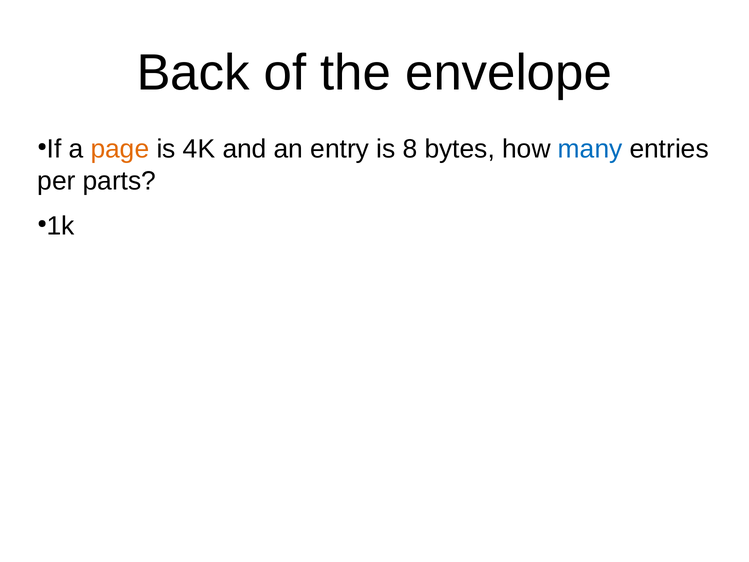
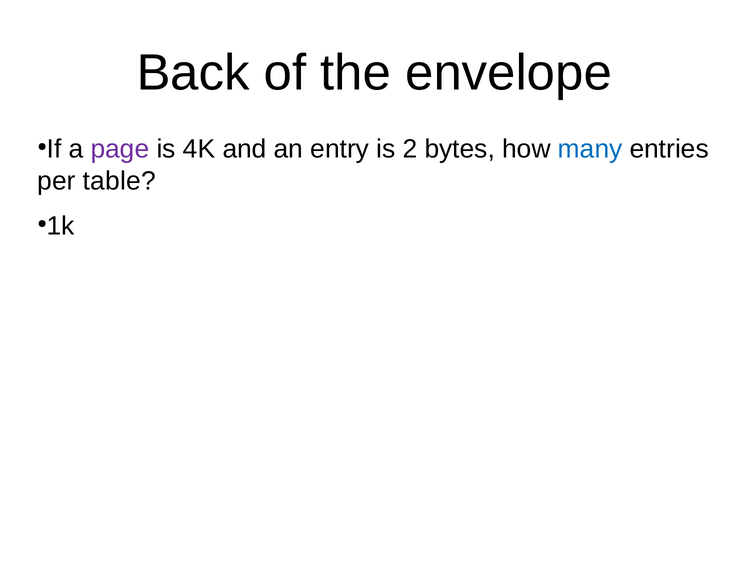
page colour: orange -> purple (120, 149)
8: 8 -> 2 (410, 149)
parts: parts -> table (119, 181)
